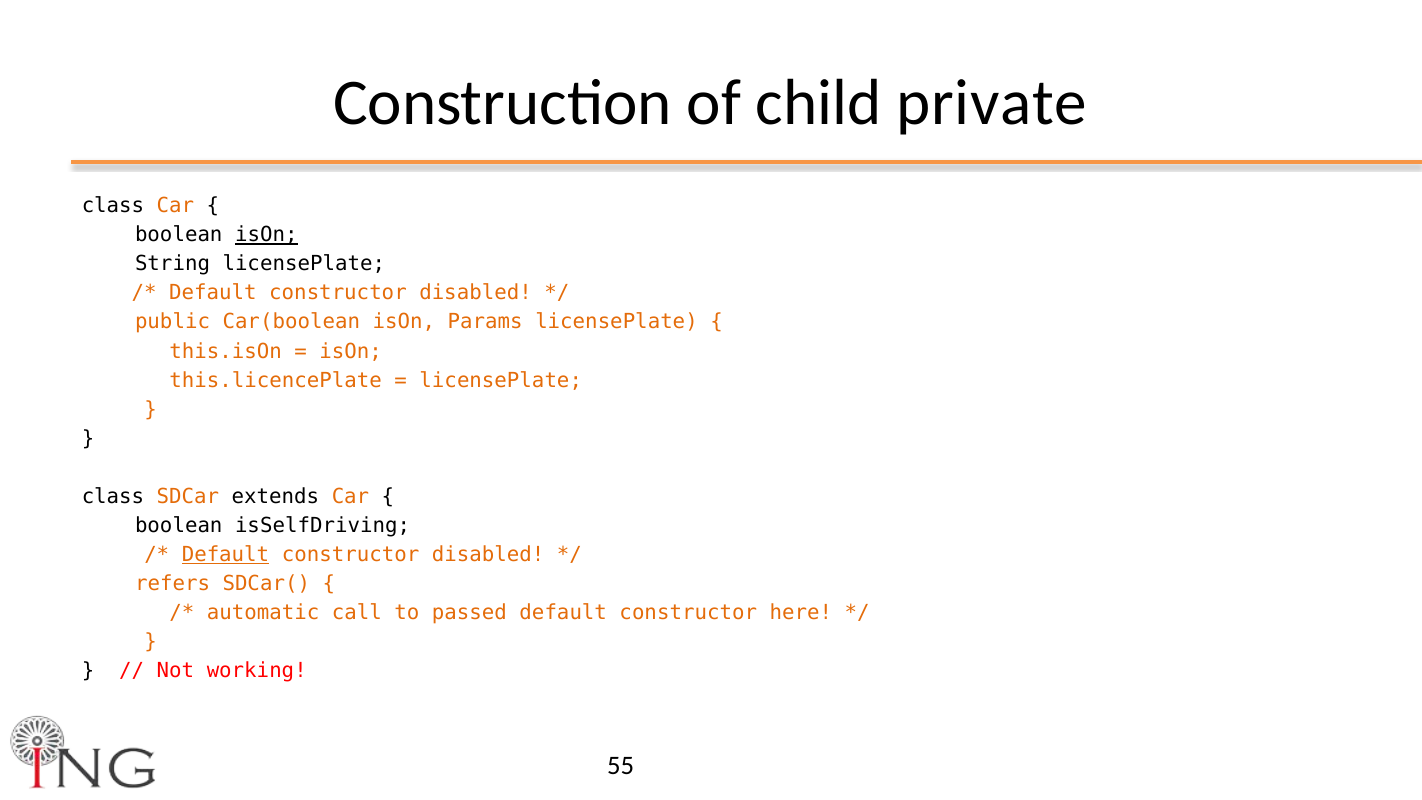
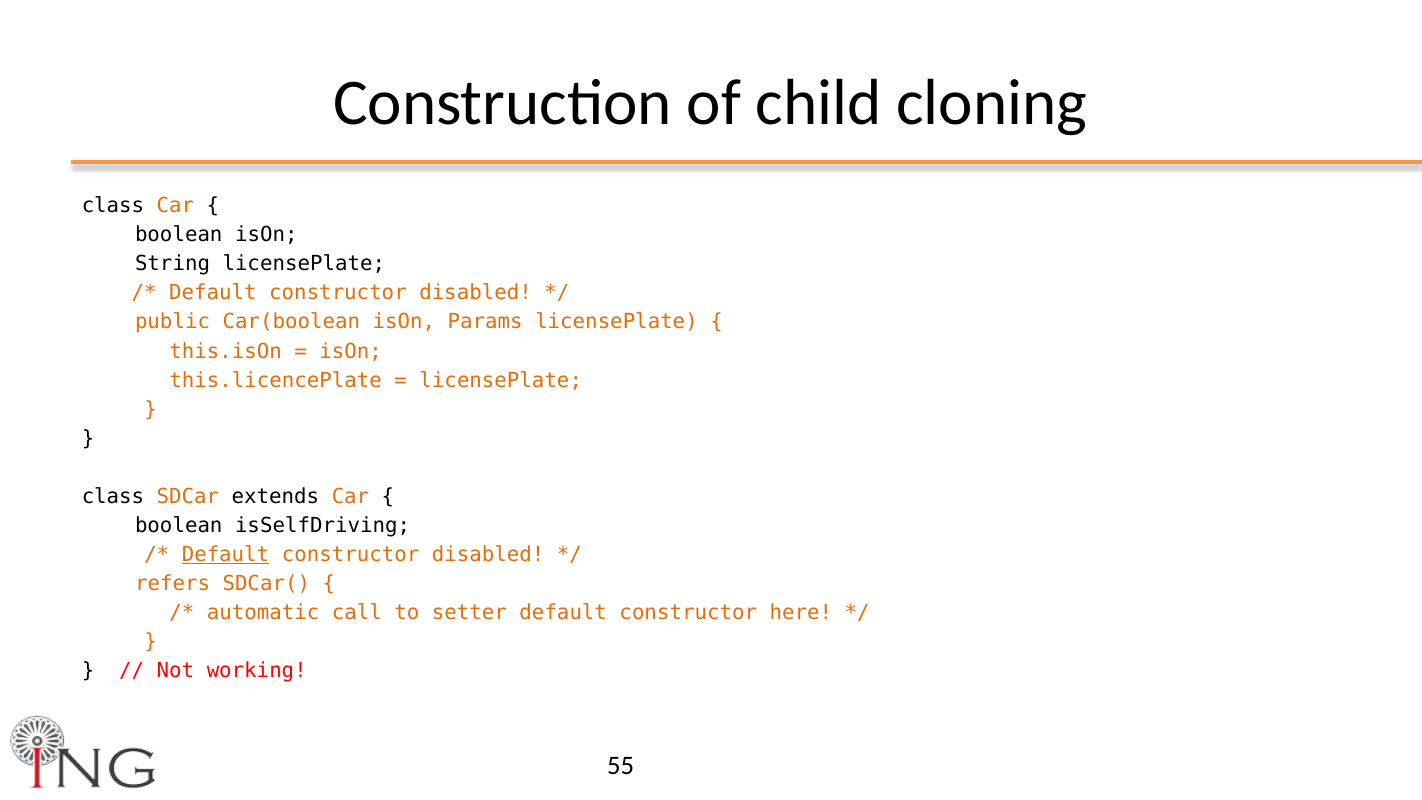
private: private -> cloning (992, 103)
isOn underline: present -> none (266, 235)
passed: passed -> setter (469, 613)
